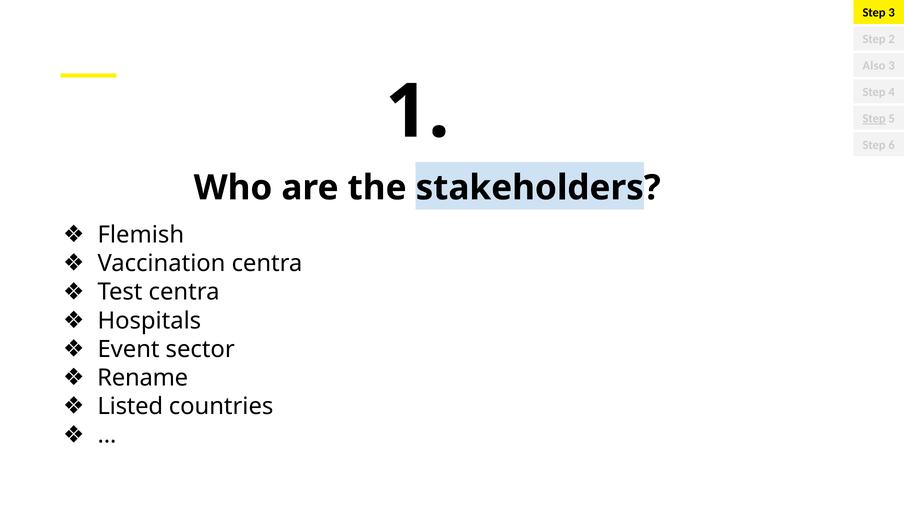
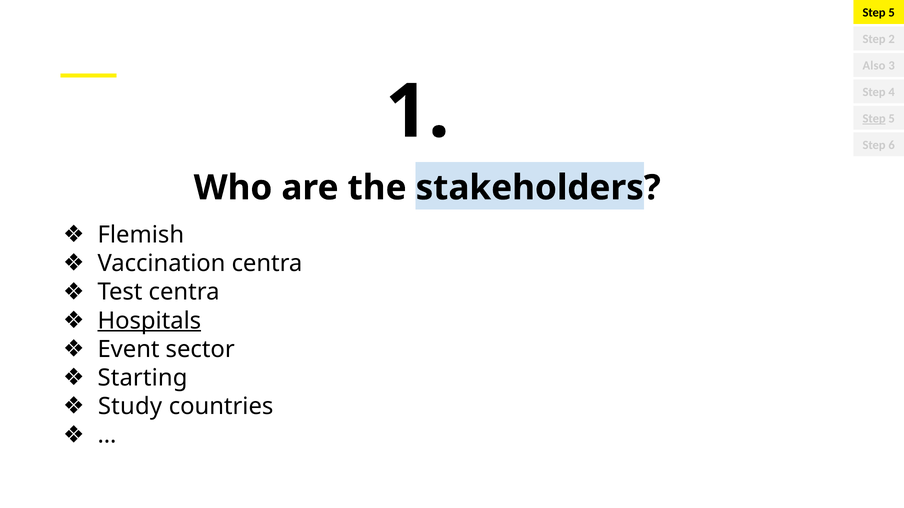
3: 3 -> 5 (892, 13)
Hospitals underline: none -> present (149, 321)
Rename: Rename -> Starting (143, 378)
Listed: Listed -> Study (130, 407)
